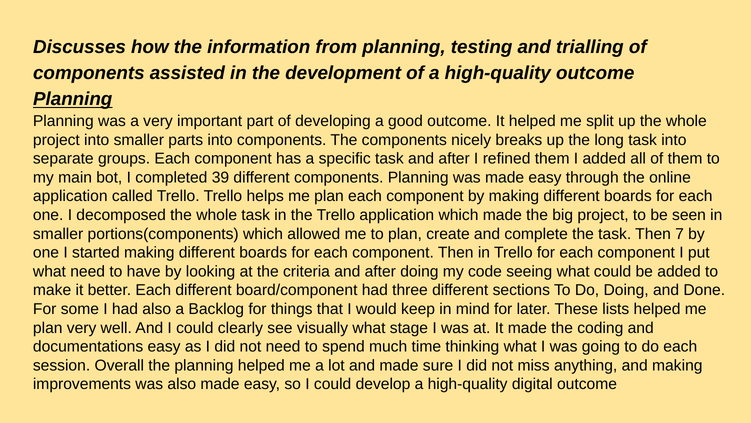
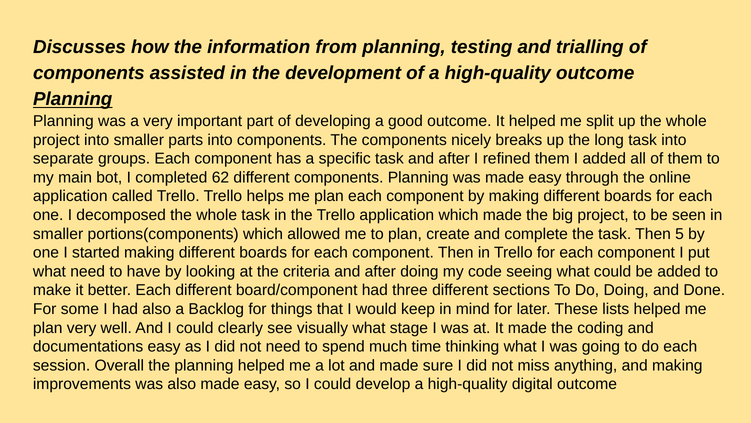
39: 39 -> 62 (221, 177)
7: 7 -> 5 (680, 234)
